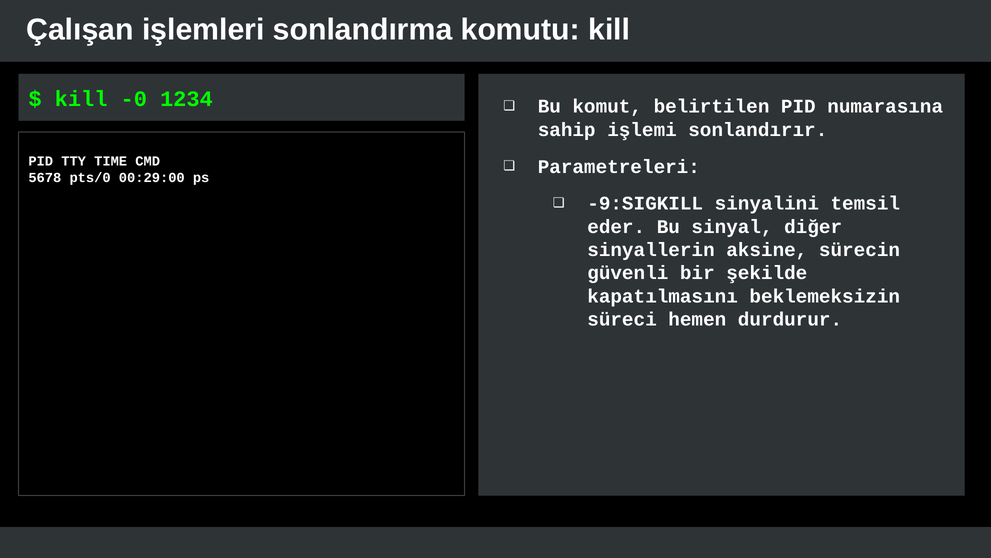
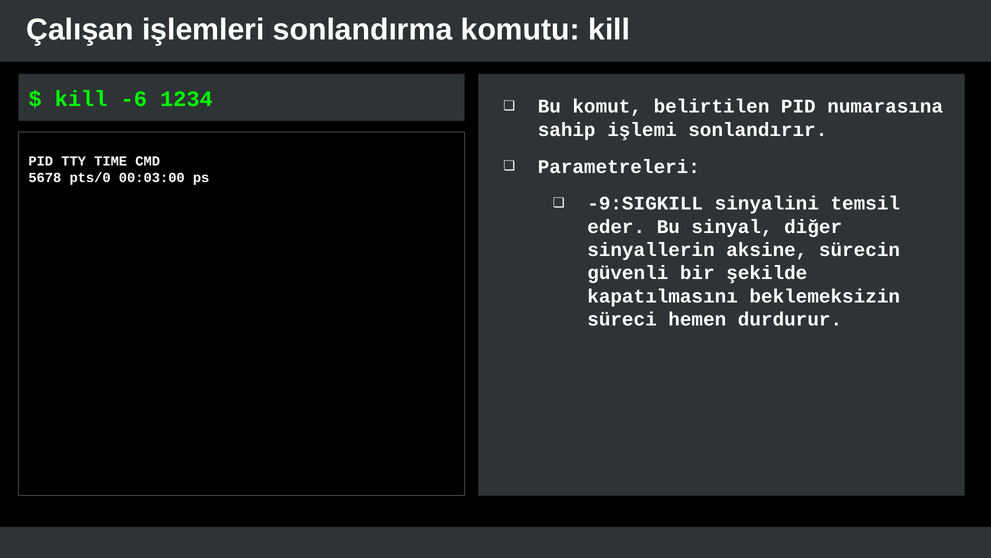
-0: -0 -> -6 (134, 99)
00:29:00: 00:29:00 -> 00:03:00 (152, 178)
